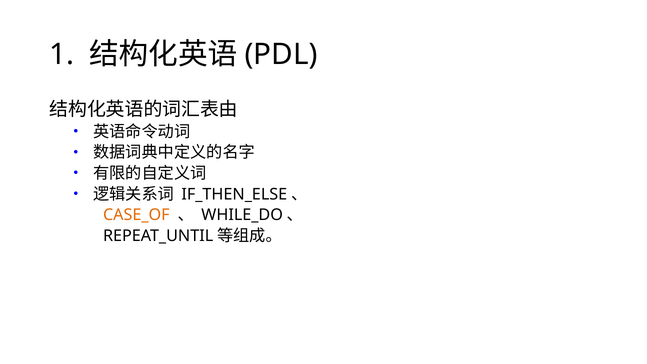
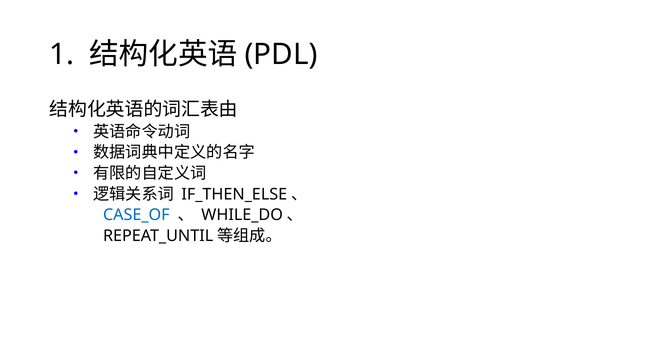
CASE_OF colour: orange -> blue (136, 215)
